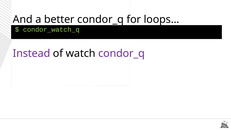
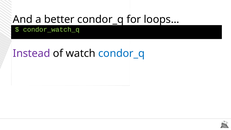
condor_q colour: purple -> blue (121, 53)
